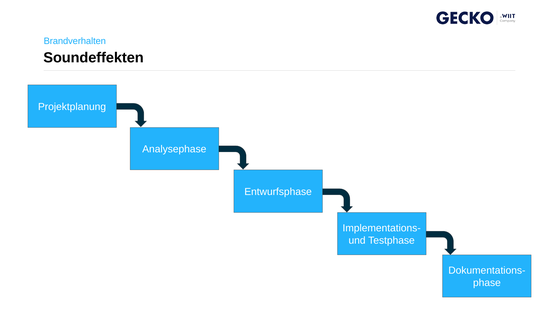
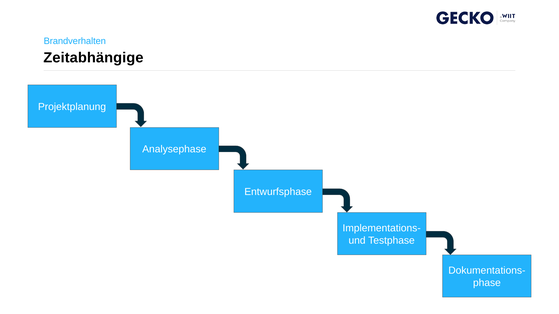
Soundeffekten: Soundeffekten -> Zeitabhängige (93, 58)
